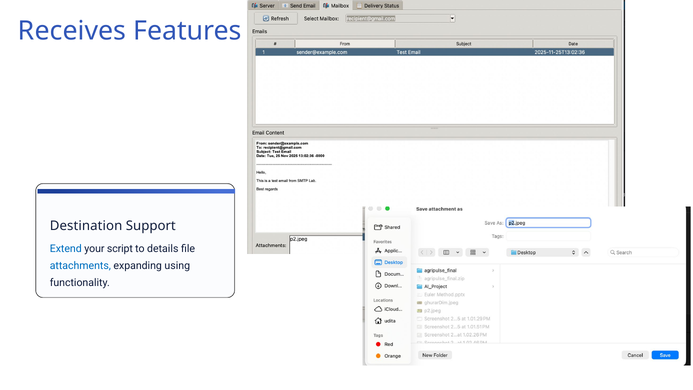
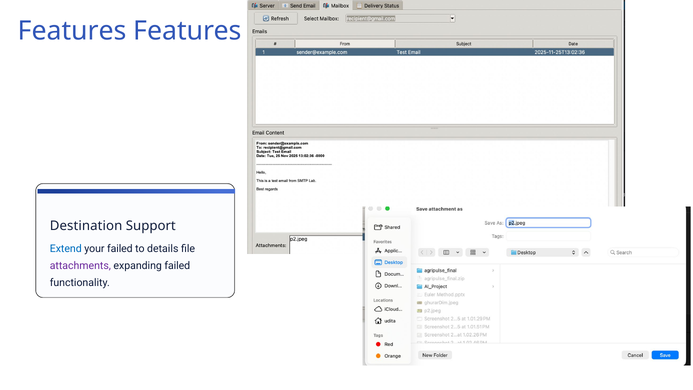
Receives: Receives -> Features (72, 31)
your script: script -> failed (120, 248)
attachments colour: blue -> purple (80, 266)
expanding using: using -> failed (177, 266)
